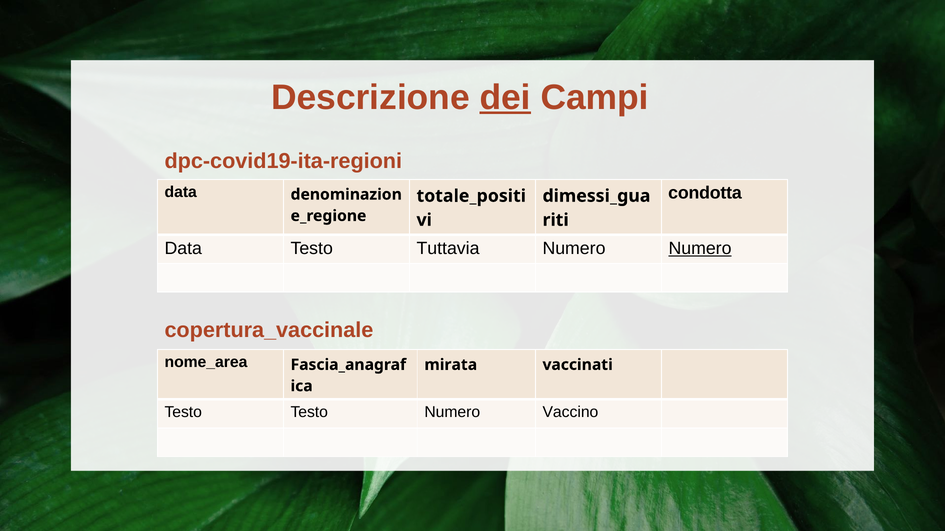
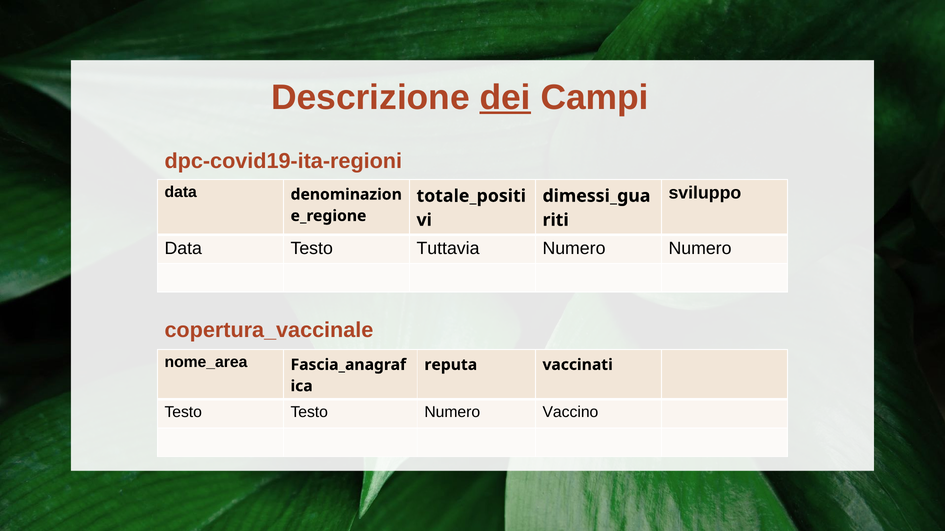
condotta: condotta -> sviluppo (705, 193)
Numero underline: present -> none (700, 249)
mirata: mirata -> reputa (451, 365)
